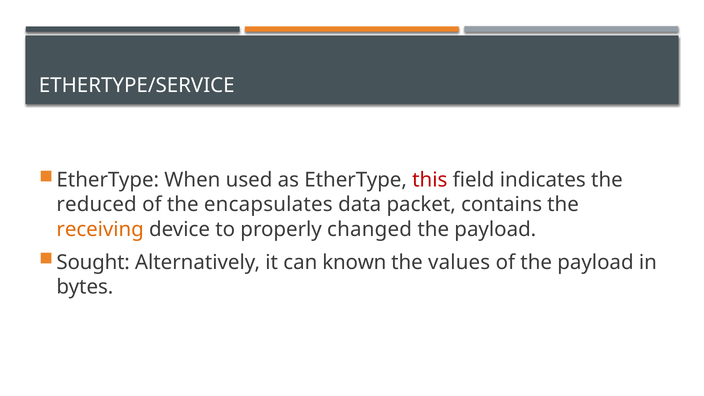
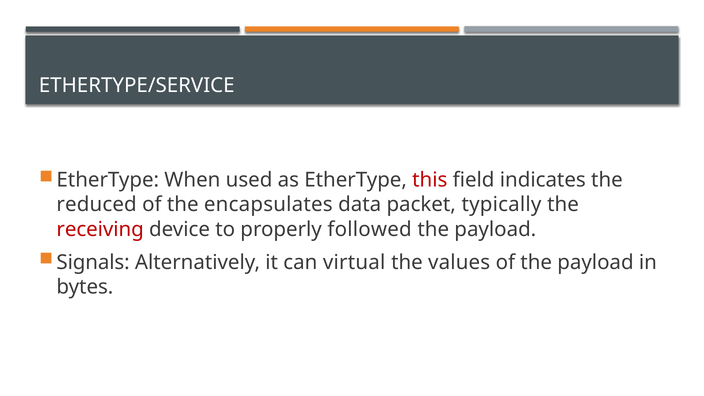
contains: contains -> typically (501, 205)
receiving colour: orange -> red (100, 229)
changed: changed -> followed (370, 229)
Sought: Sought -> Signals (93, 262)
known: known -> virtual (354, 262)
